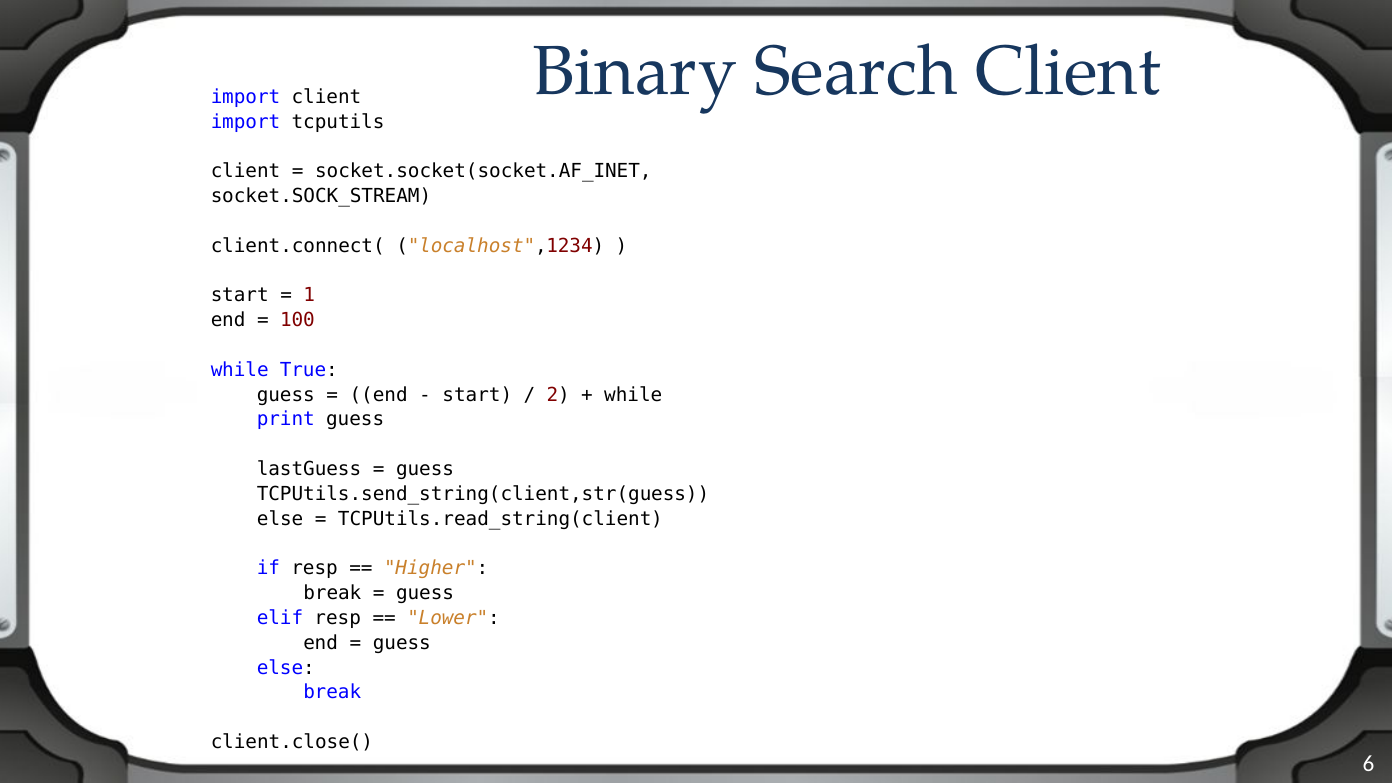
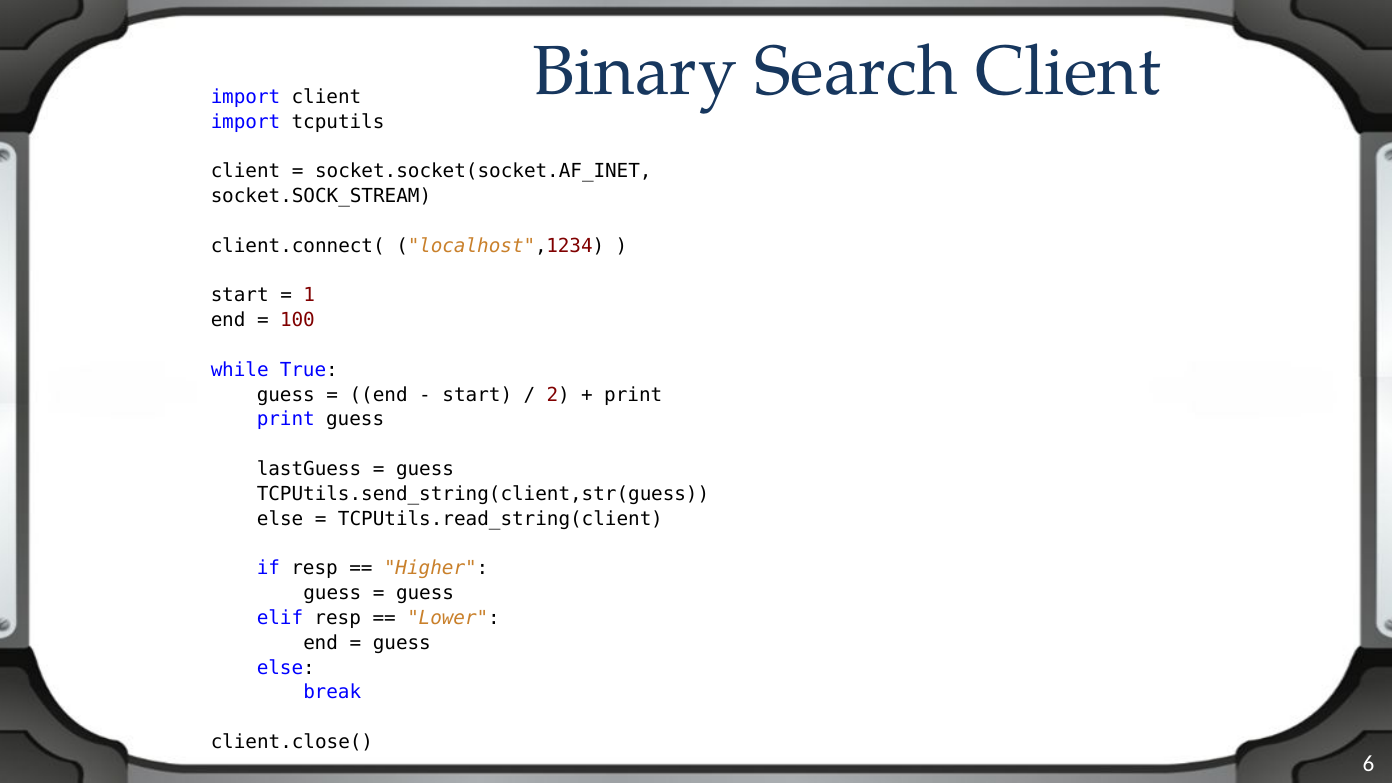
while: while -> print (633, 395)
break: break -> guess (332, 593)
